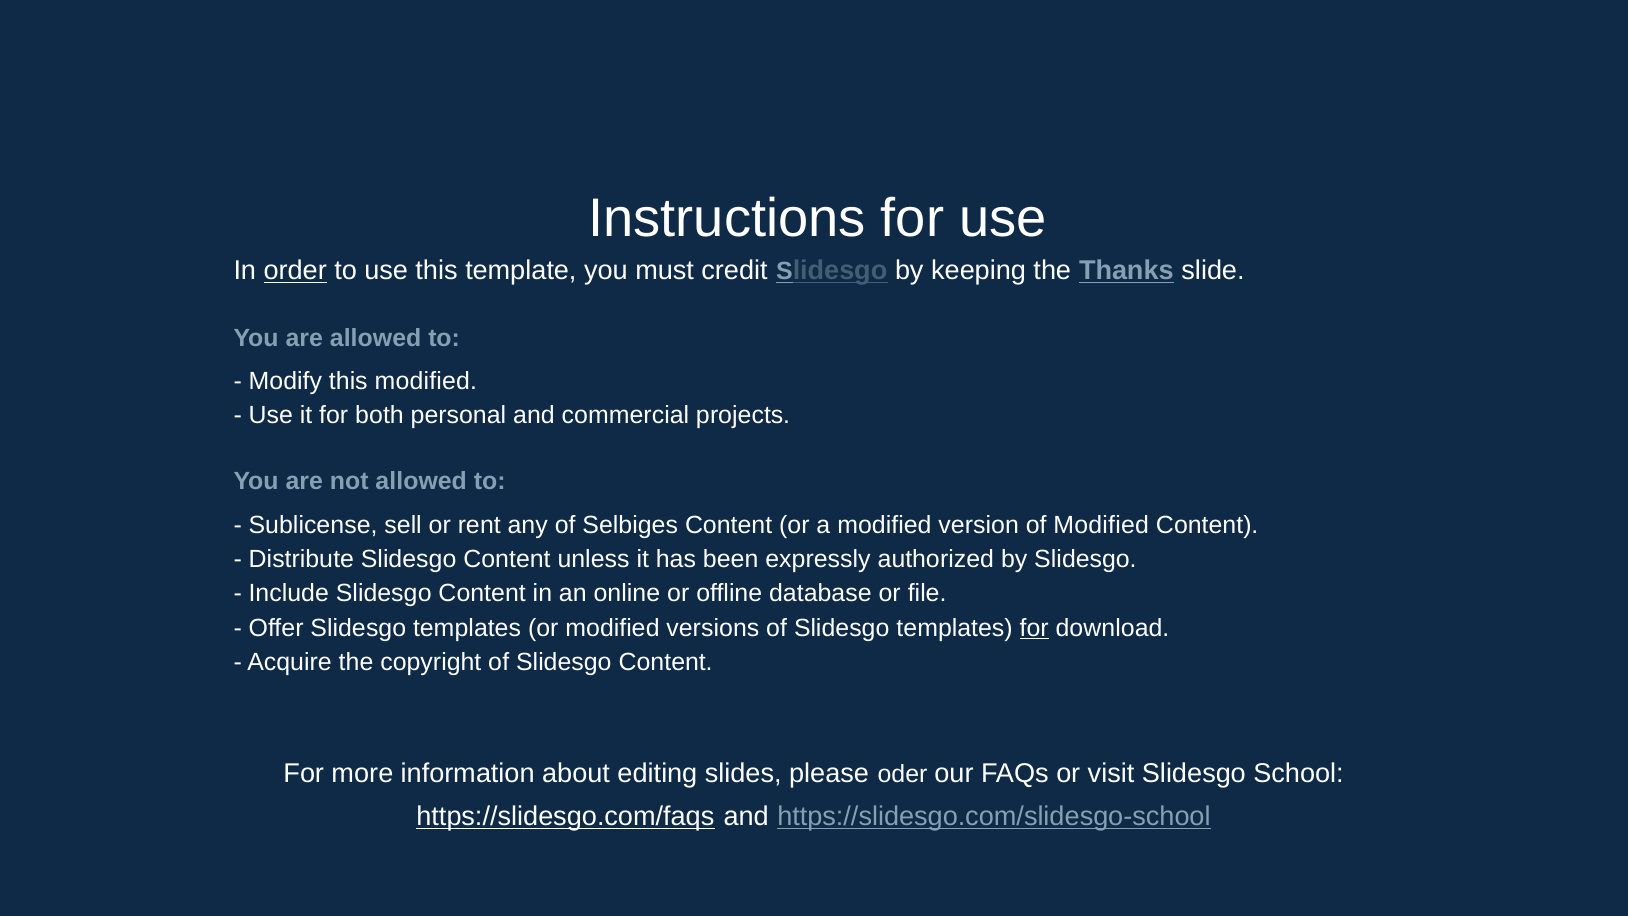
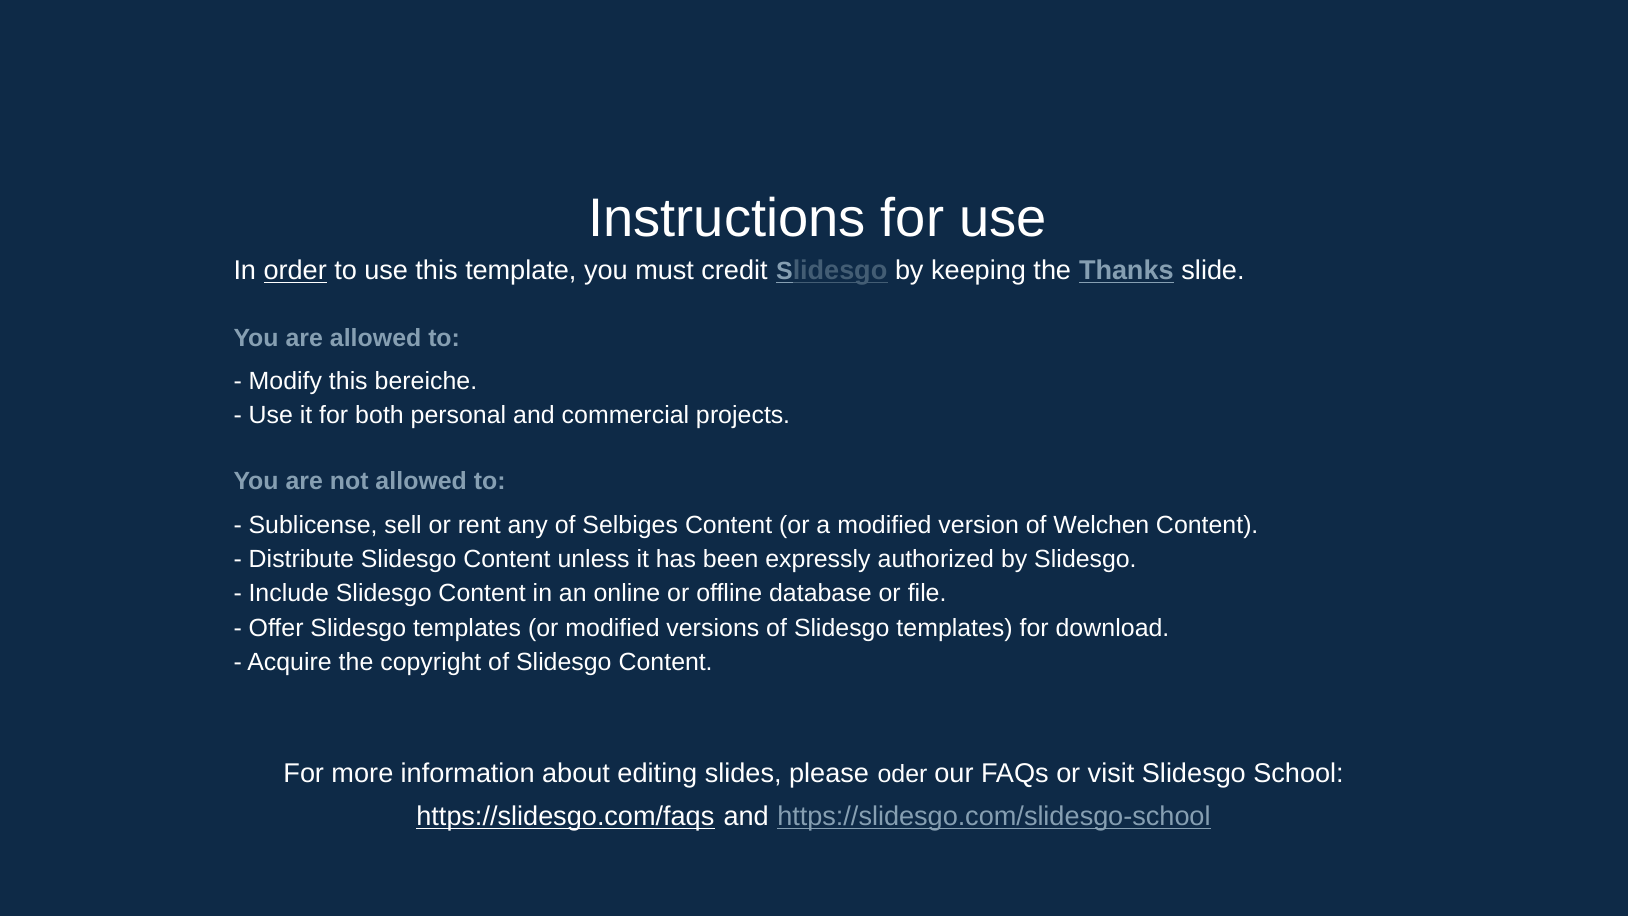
this modified: modified -> bereiche (426, 381)
of Modified: Modified -> Welchen (1101, 525)
for underline: present -> none (1034, 628)
